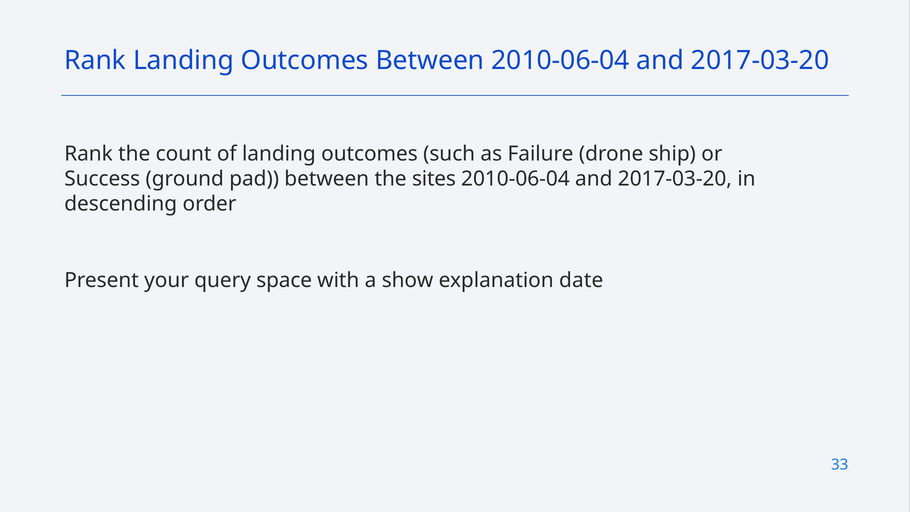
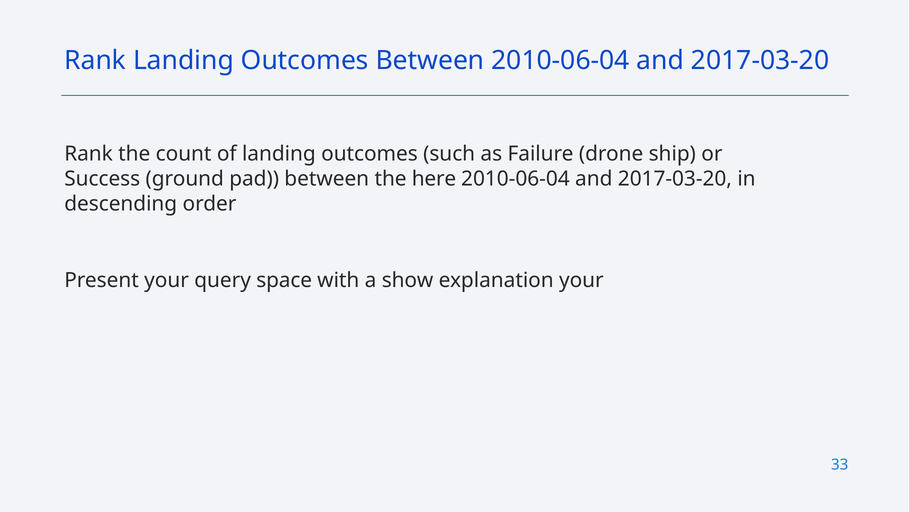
sites: sites -> here (434, 179)
explanation date: date -> your (581, 280)
